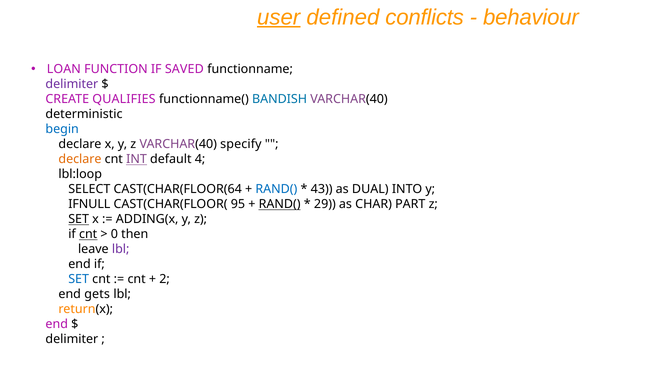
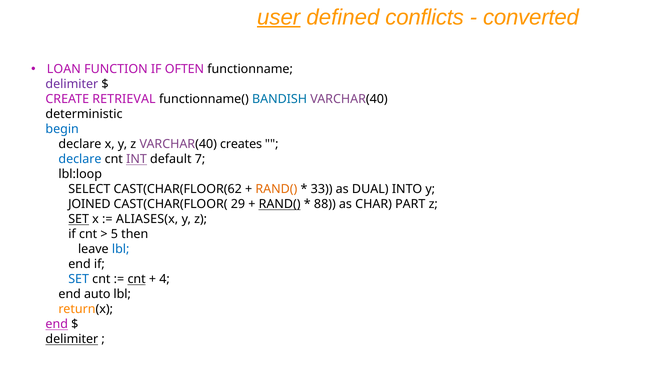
behaviour: behaviour -> converted (531, 17)
SAVED: SAVED -> OFTEN (184, 69)
QUALIFIES: QUALIFIES -> RETRIEVAL (124, 99)
specify: specify -> creates (241, 144)
declare colour: orange -> blue (80, 159)
4: 4 -> 7 (200, 159)
CAST(CHAR(FLOOR(64: CAST(CHAR(FLOOR(64 -> CAST(CHAR(FLOOR(62 (178, 189)
RAND( colour: blue -> orange (276, 189)
43: 43 -> 33 (322, 189)
IFNULL: IFNULL -> JOINED (89, 204)
95: 95 -> 29 (238, 204)
29: 29 -> 88 (325, 204)
ADDING(x: ADDING(x -> ALIASES(x (147, 219)
cnt underline: present -> none (88, 234)
0: 0 -> 5 (114, 234)
lbl colour: purple -> blue (121, 249)
cnt underline: none -> present (137, 279)
2: 2 -> 4 (165, 279)
gets: gets -> auto (97, 294)
end underline: none -> present (57, 324)
delimiter underline: none -> present (72, 339)
